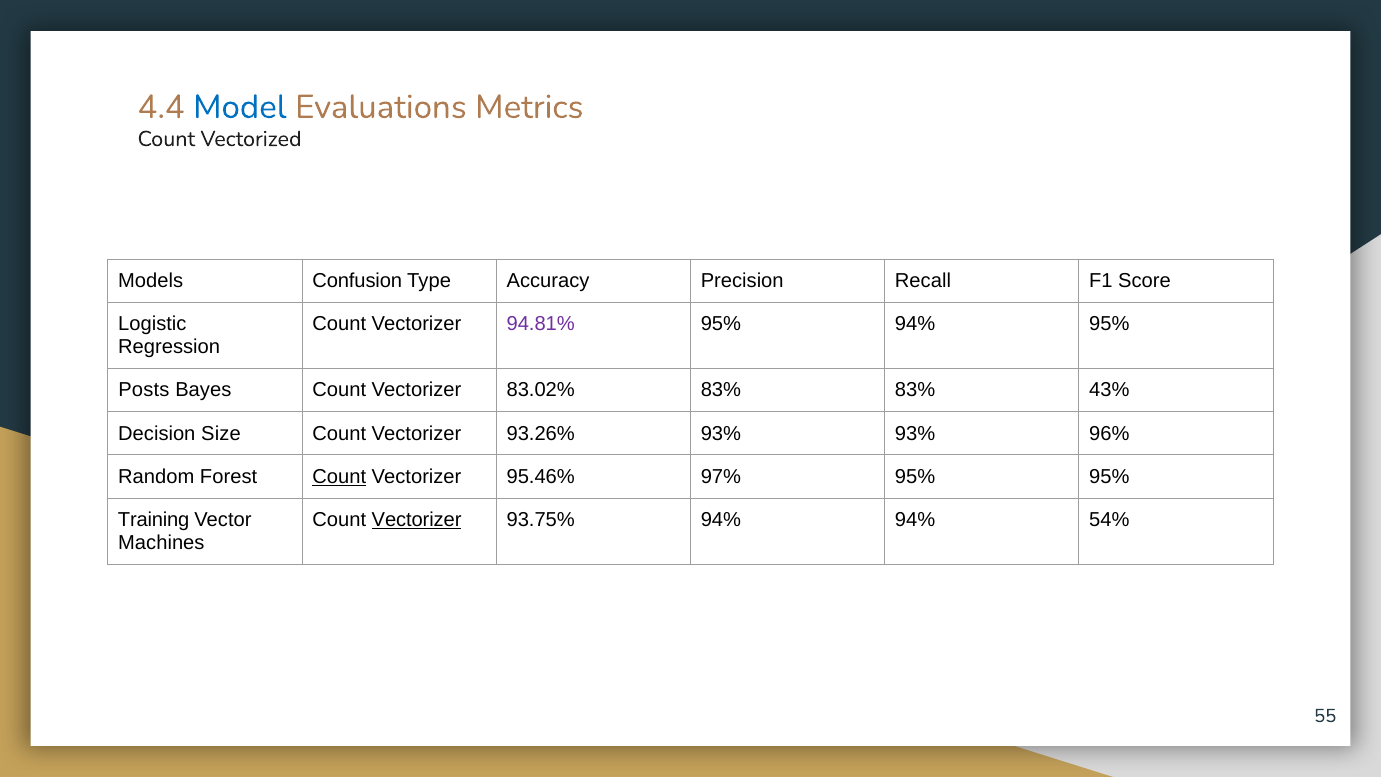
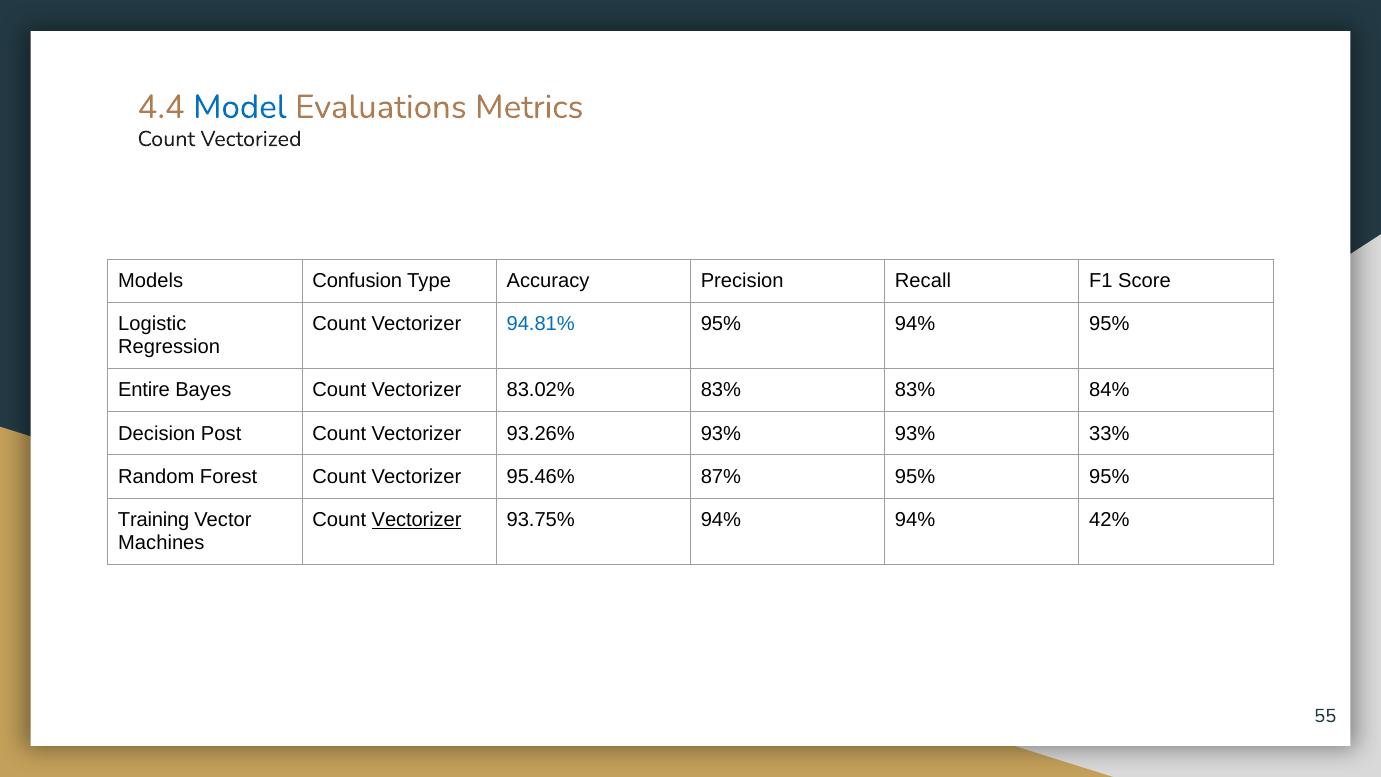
94.81% colour: purple -> blue (541, 324)
Posts: Posts -> Entire (144, 390)
43%: 43% -> 84% (1109, 390)
Size: Size -> Post (221, 433)
96%: 96% -> 33% (1109, 433)
Count underline: present -> none (339, 477)
97%: 97% -> 87% (721, 477)
54%: 54% -> 42% (1109, 520)
